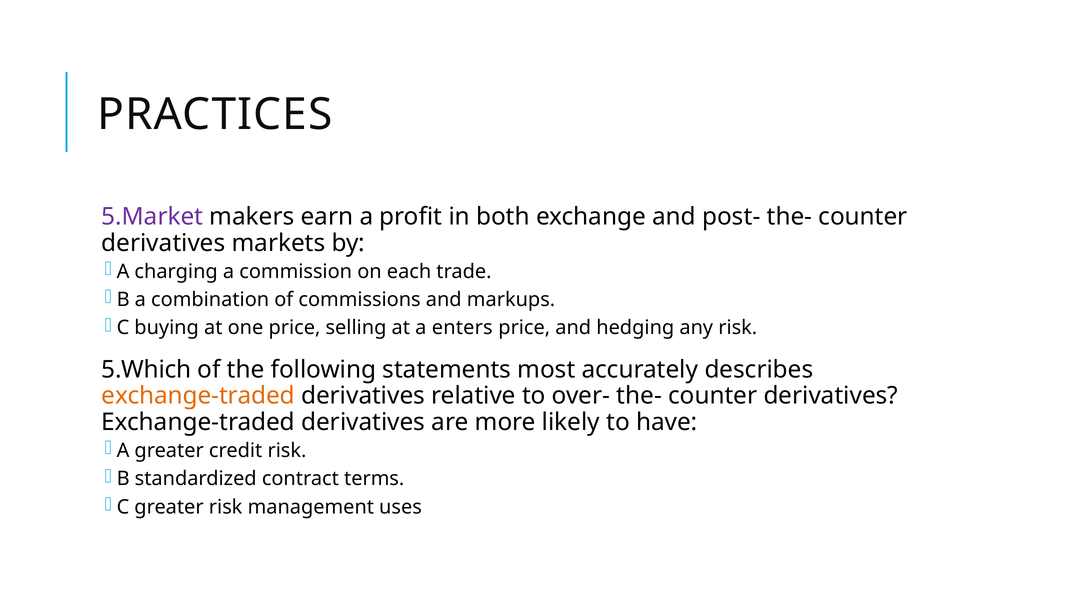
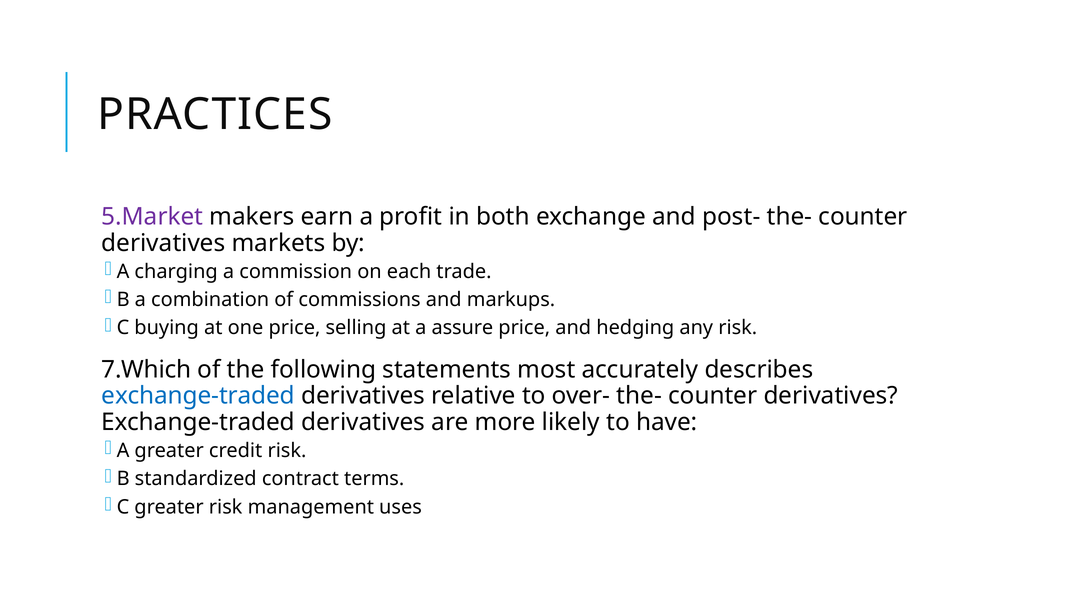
enters: enters -> assure (462, 328)
5.Which: 5.Which -> 7.Which (146, 370)
exchange-traded colour: orange -> blue (198, 396)
